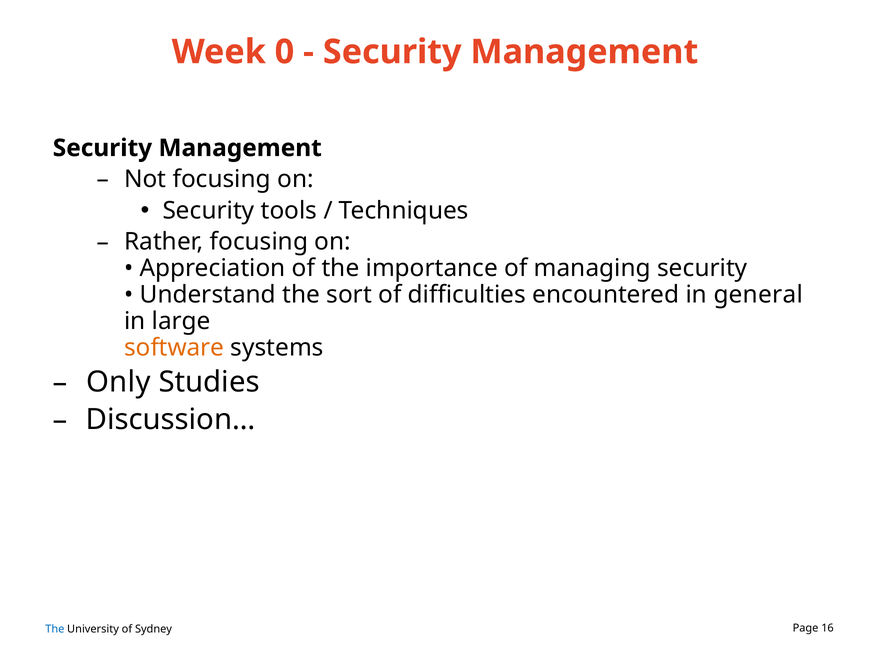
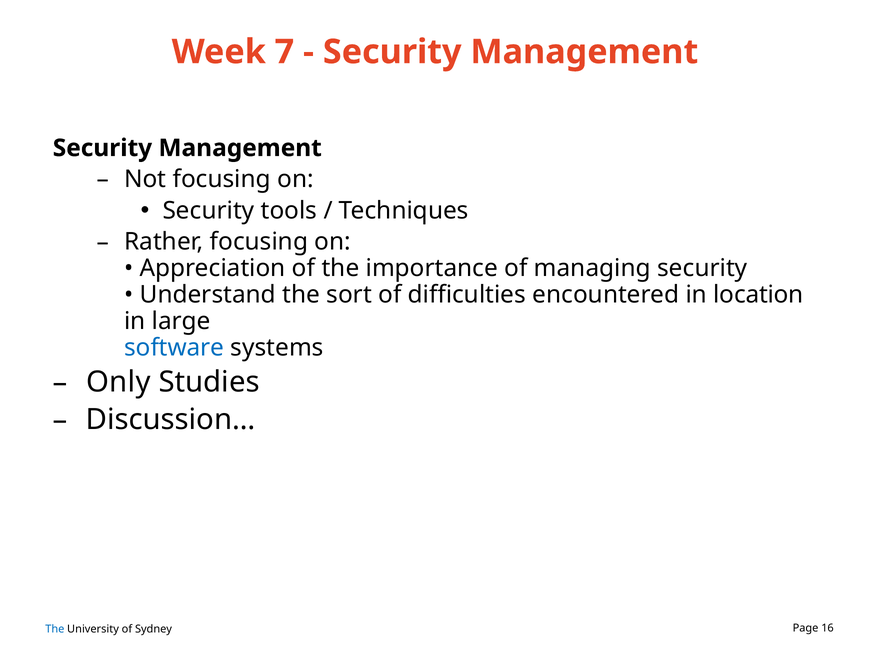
0: 0 -> 7 (284, 52)
general: general -> location (758, 295)
software colour: orange -> blue (174, 348)
